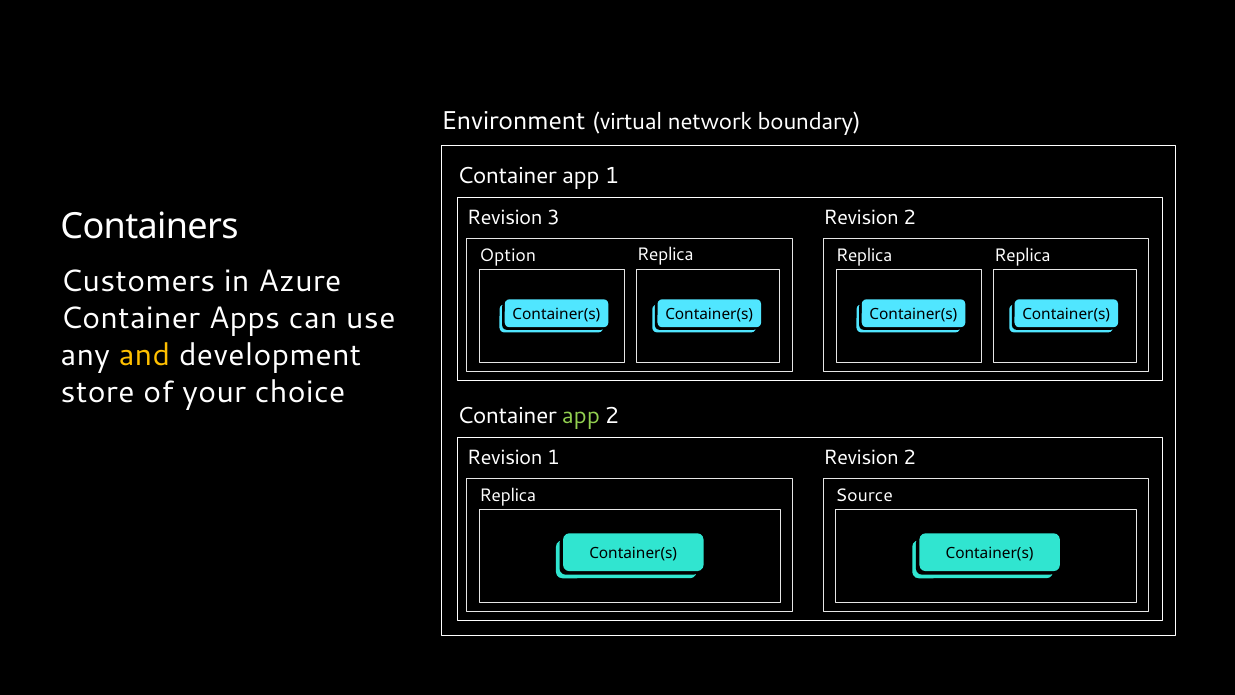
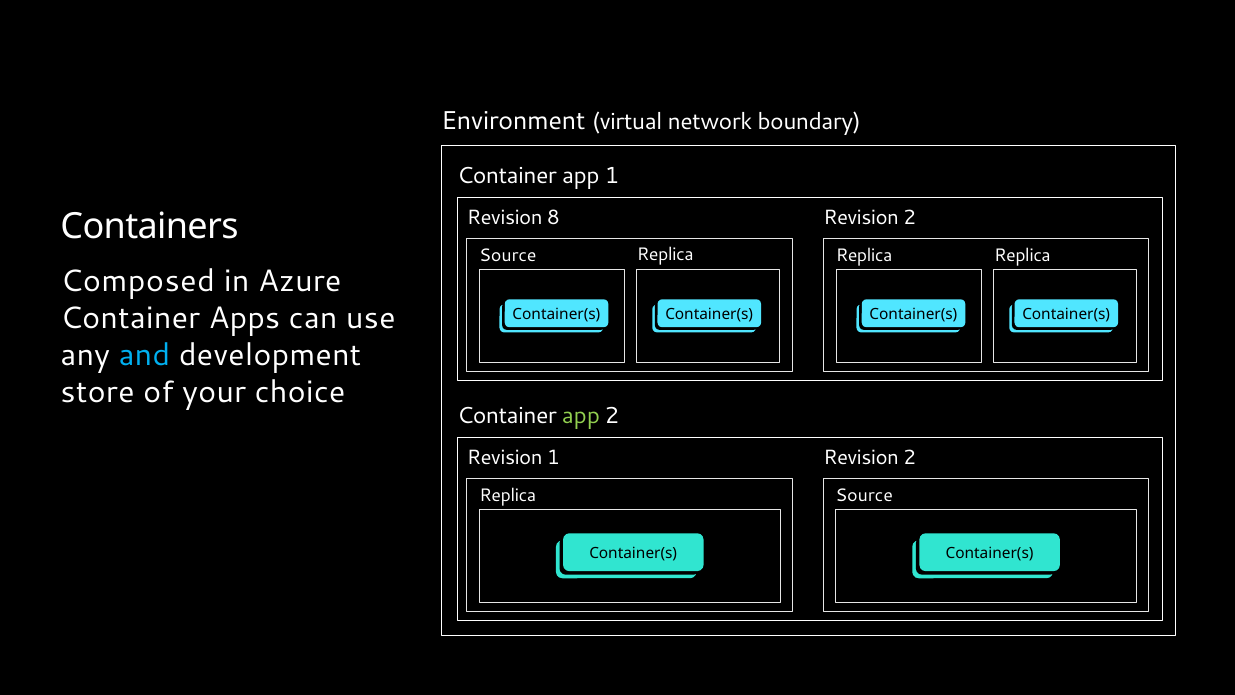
3: 3 -> 8 (553, 218)
Option: Option -> Source (508, 255)
Customers: Customers -> Composed (138, 281)
and colour: yellow -> light blue (144, 355)
